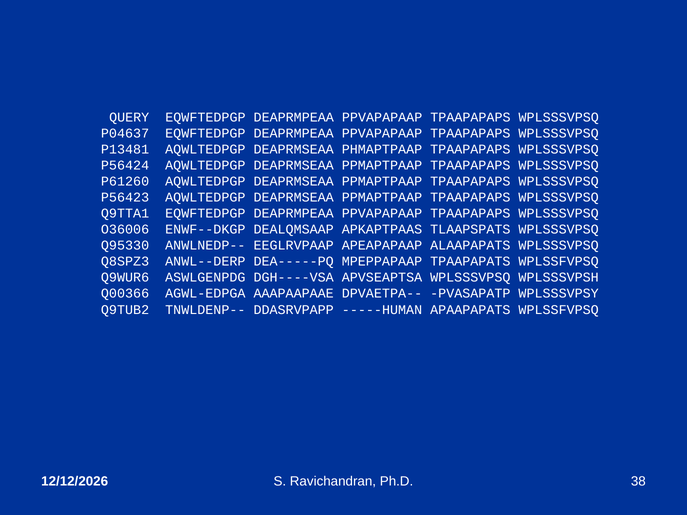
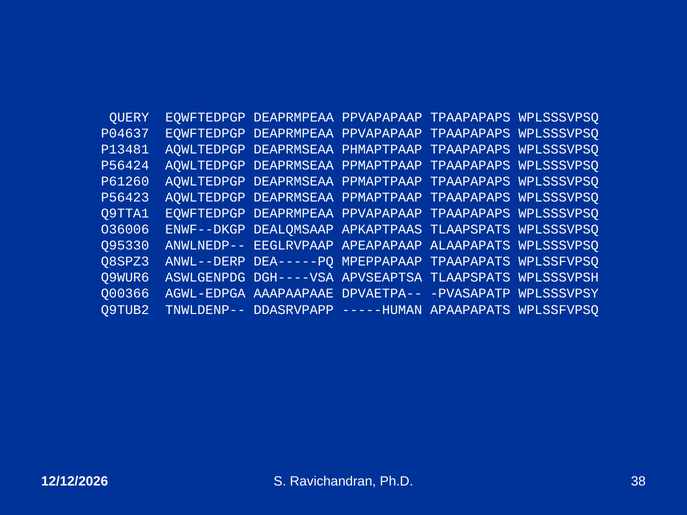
APVSEAPTSA WPLSSSVPSQ: WPLSSSVPSQ -> TLAAPSPATS (470, 278)
